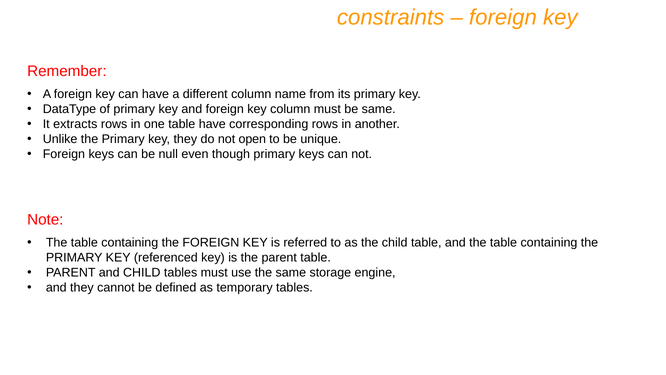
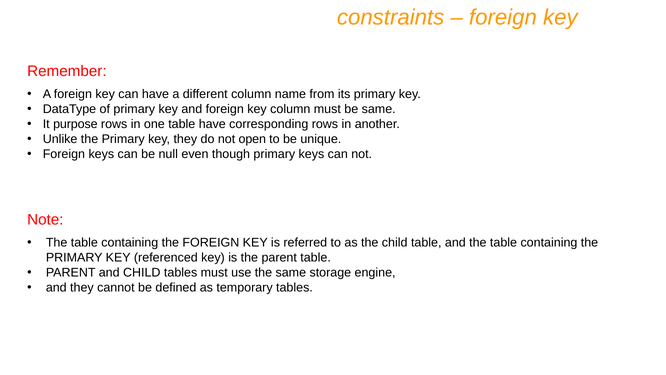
extracts: extracts -> purpose (75, 124)
